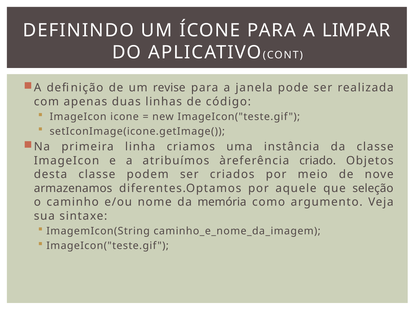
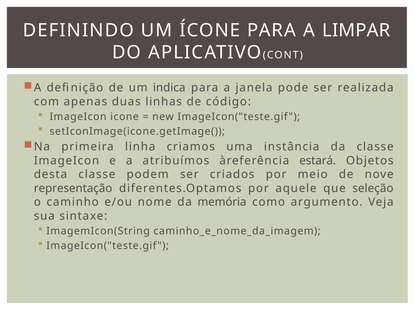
revise: revise -> indica (169, 88)
criado: criado -> estará (318, 161)
armazenamos: armazenamos -> representação (73, 188)
